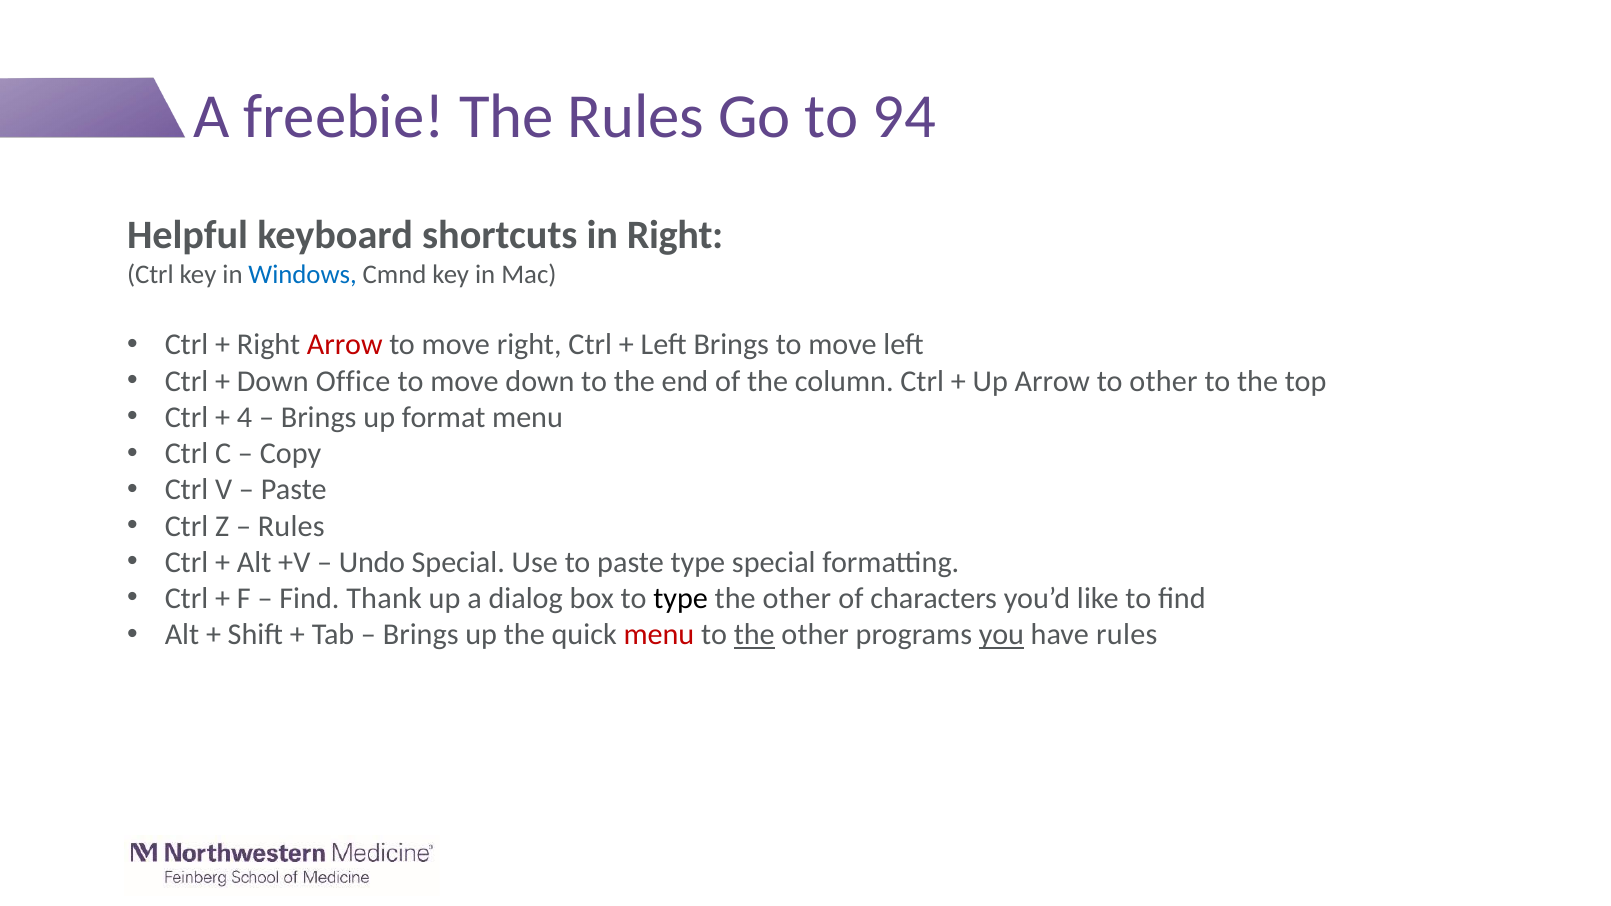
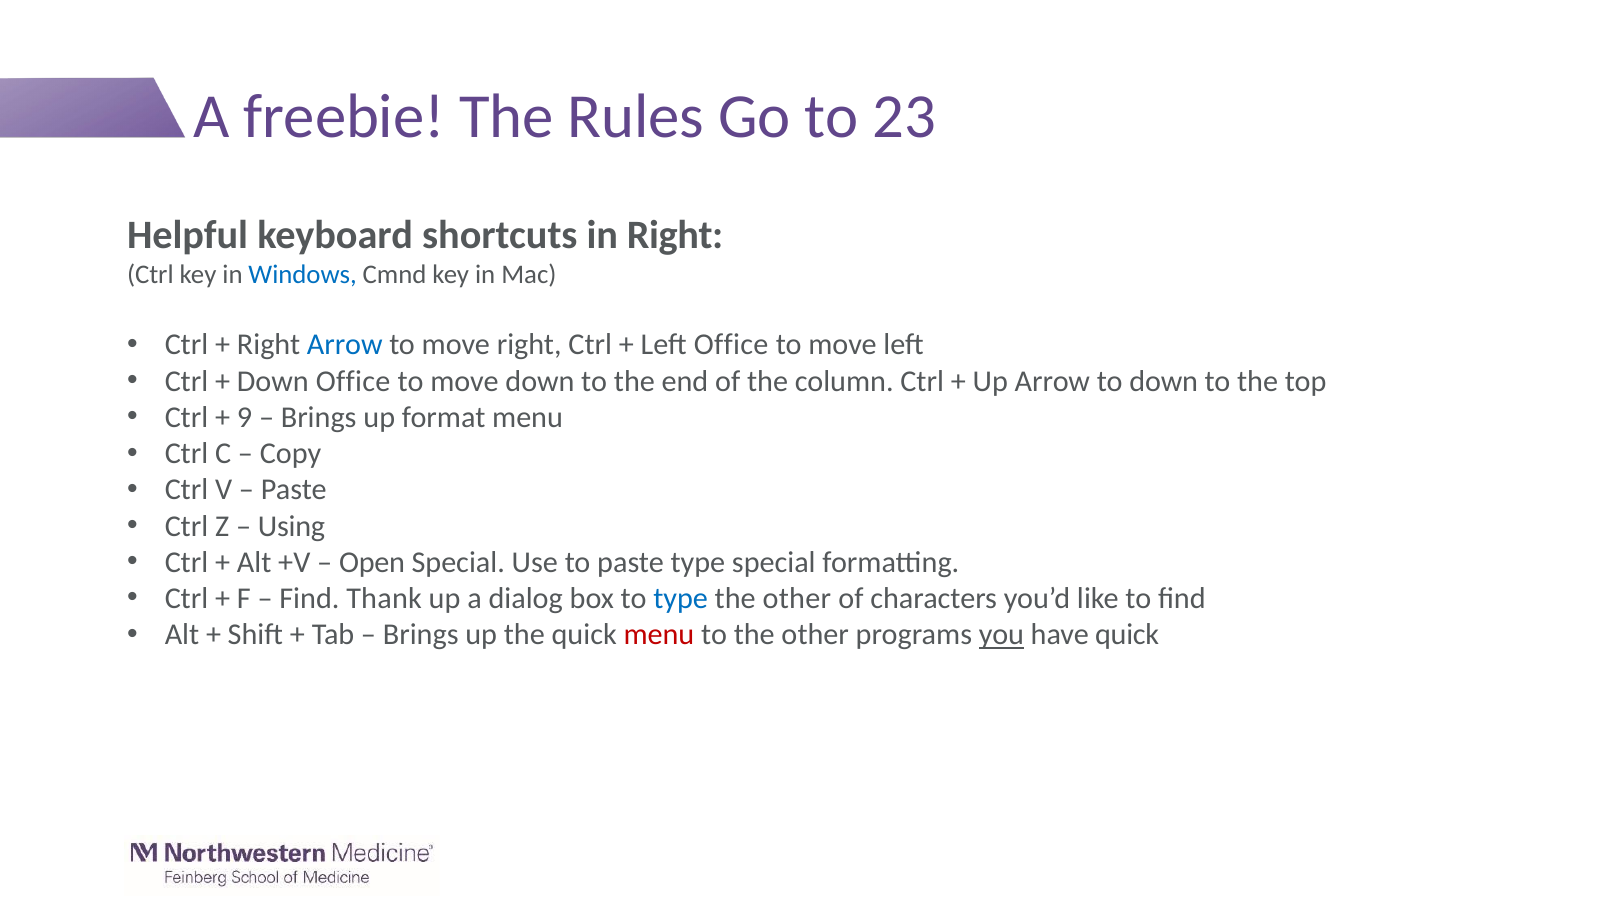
94: 94 -> 23 (904, 116)
Arrow colour: red -> blue (345, 345)
Left Brings: Brings -> Office (731, 345)
to other: other -> down (1164, 381)
4: 4 -> 9 (245, 418)
Rules: Rules -> Using (291, 526)
Undo: Undo -> Open (372, 563)
type colour: black -> blue (681, 599)
the underline: present -> none (754, 635)
have rules: rules -> quick (1127, 635)
